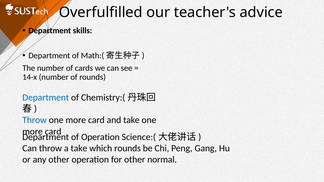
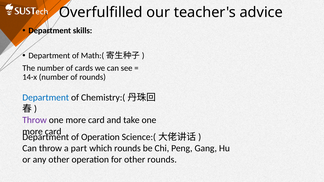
Throw colour: blue -> purple (35, 120)
a take: take -> part (79, 148)
other normal: normal -> rounds (162, 160)
